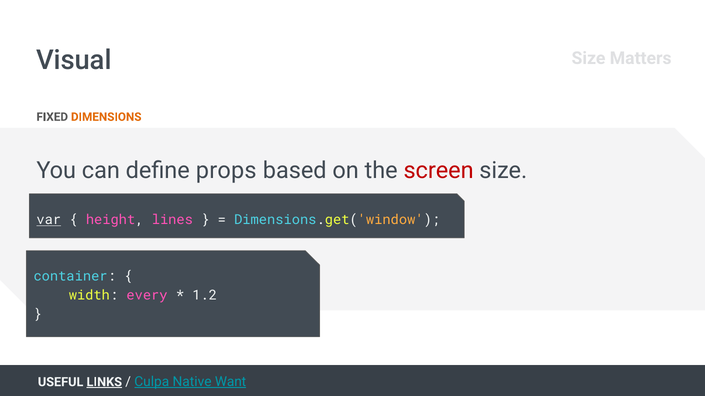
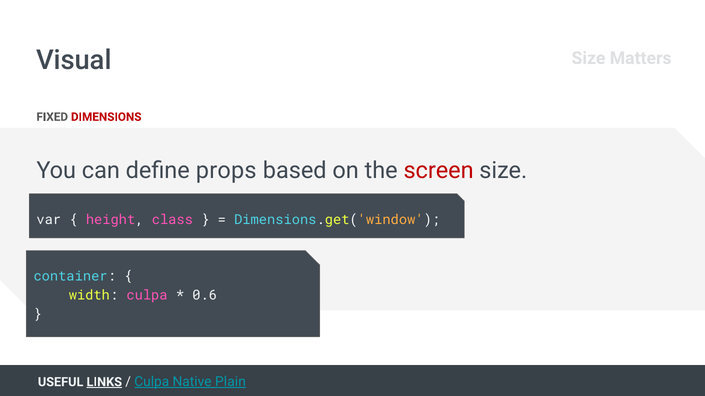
DIMENSIONS colour: orange -> red (106, 117)
var underline: present -> none (49, 220)
lines: lines -> class (172, 220)
width every: every -> culpa (147, 296)
1.2: 1.2 -> 0.6 (205, 296)
Want: Want -> Plain (230, 382)
